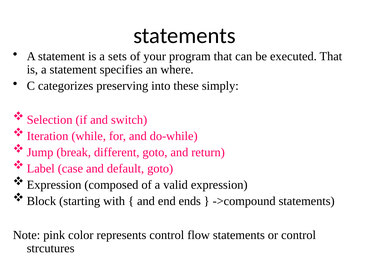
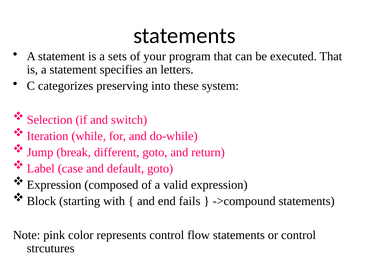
where: where -> letters (177, 69)
simply: simply -> system (220, 86)
ends: ends -> fails (190, 201)
